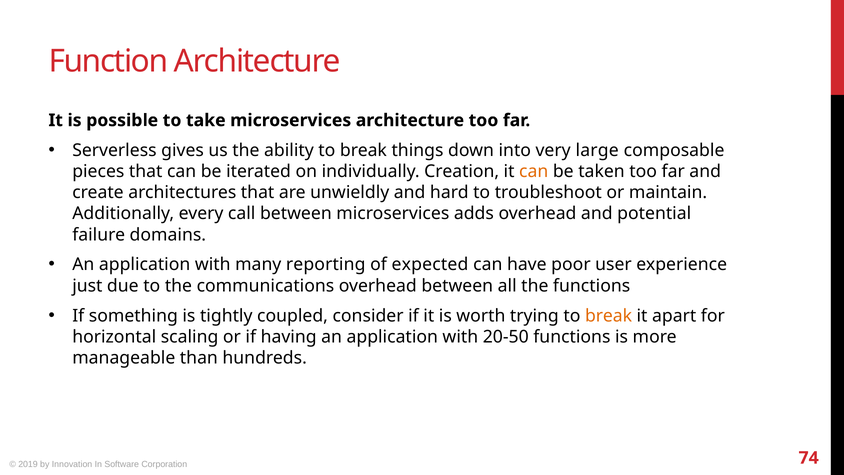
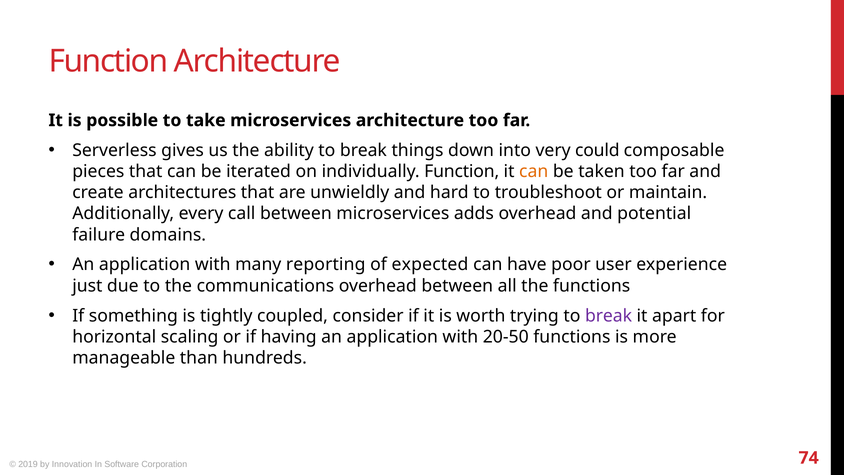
large: large -> could (597, 150)
individually Creation: Creation -> Function (462, 171)
break colour: orange -> purple (609, 316)
